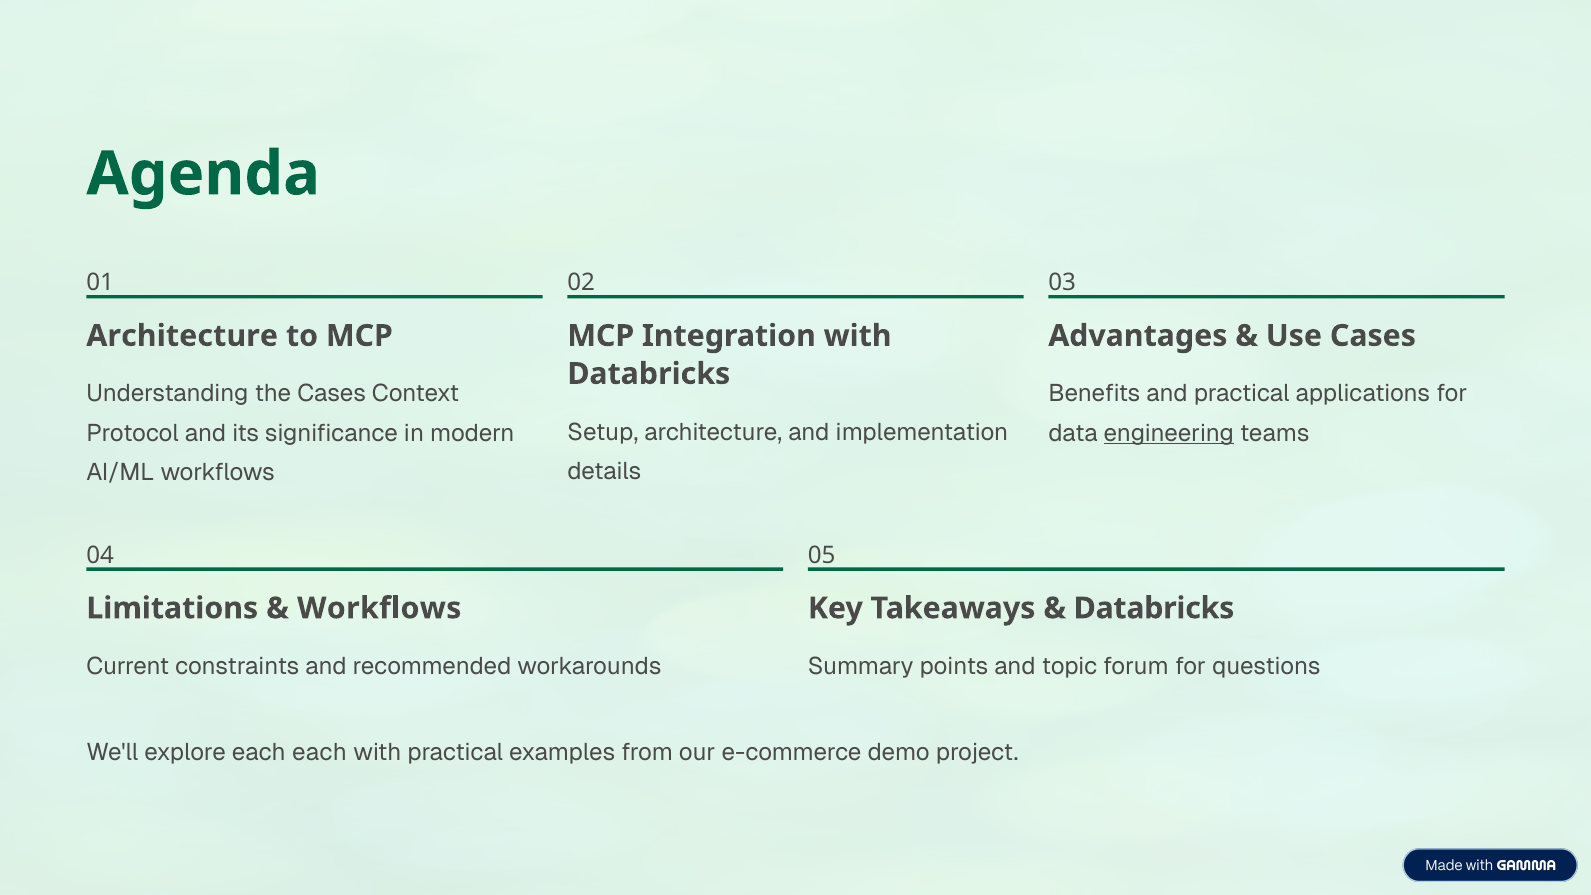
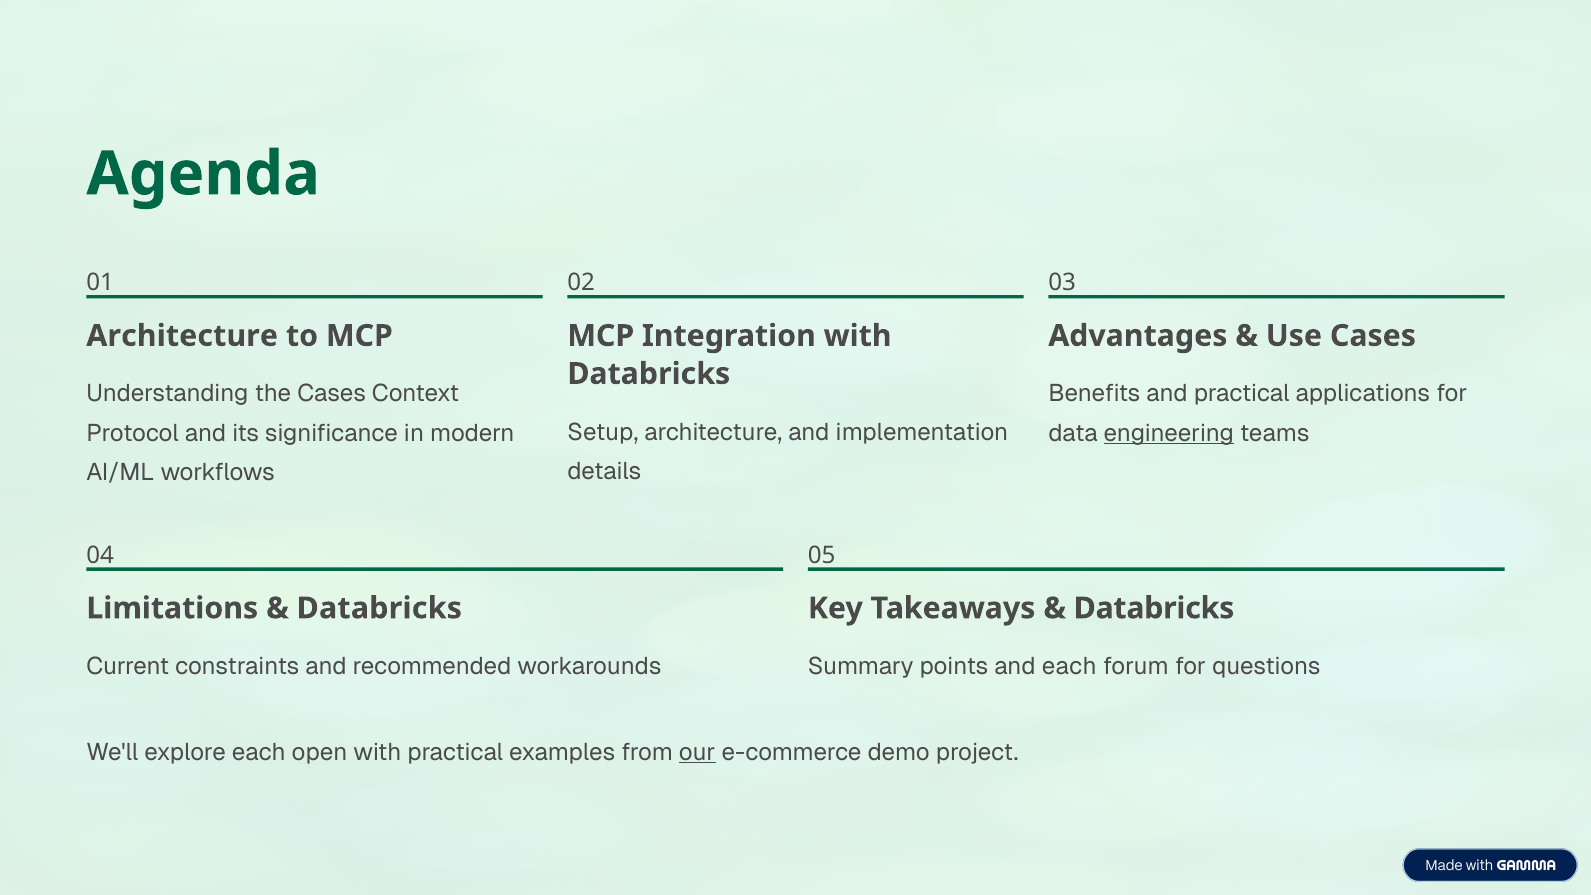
Workflows: Workflows -> Databricks (379, 608)
and topic: topic -> each (1069, 666)
each each: each -> open (320, 752)
our underline: none -> present (697, 752)
